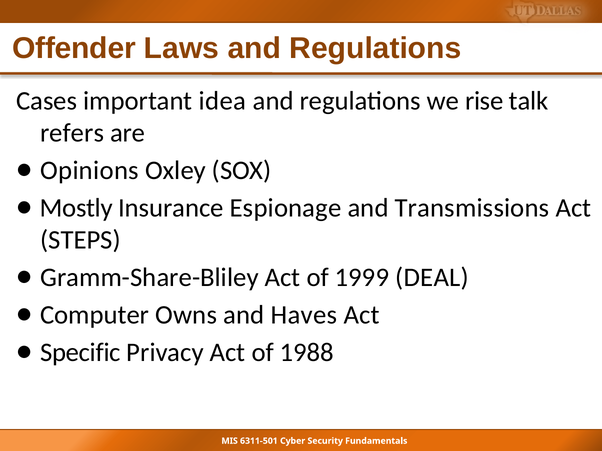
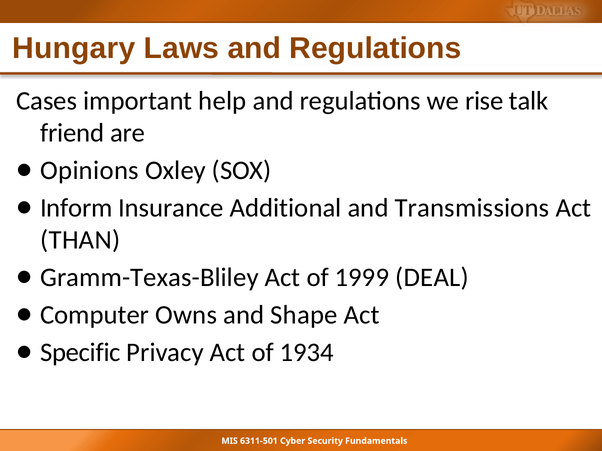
Offender: Offender -> Hungary (74, 48)
idea: idea -> help (222, 101)
refers: refers -> friend (72, 133)
Mostly: Mostly -> Inform (76, 208)
Espionage: Espionage -> Additional (286, 208)
STEPS: STEPS -> THAN (80, 240)
Gramm-Share-Bliley: Gramm-Share-Bliley -> Gramm-Texas-Bliley (149, 278)
Haves: Haves -> Shape (304, 315)
1988: 1988 -> 1934 (307, 353)
